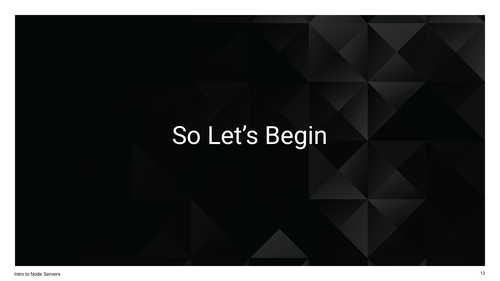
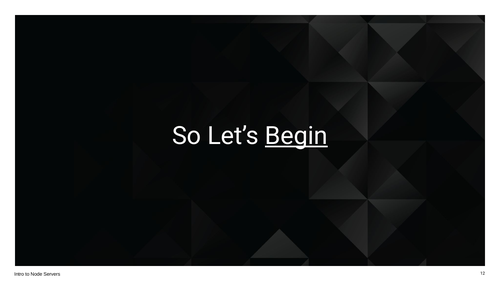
Begin underline: none -> present (296, 136)
